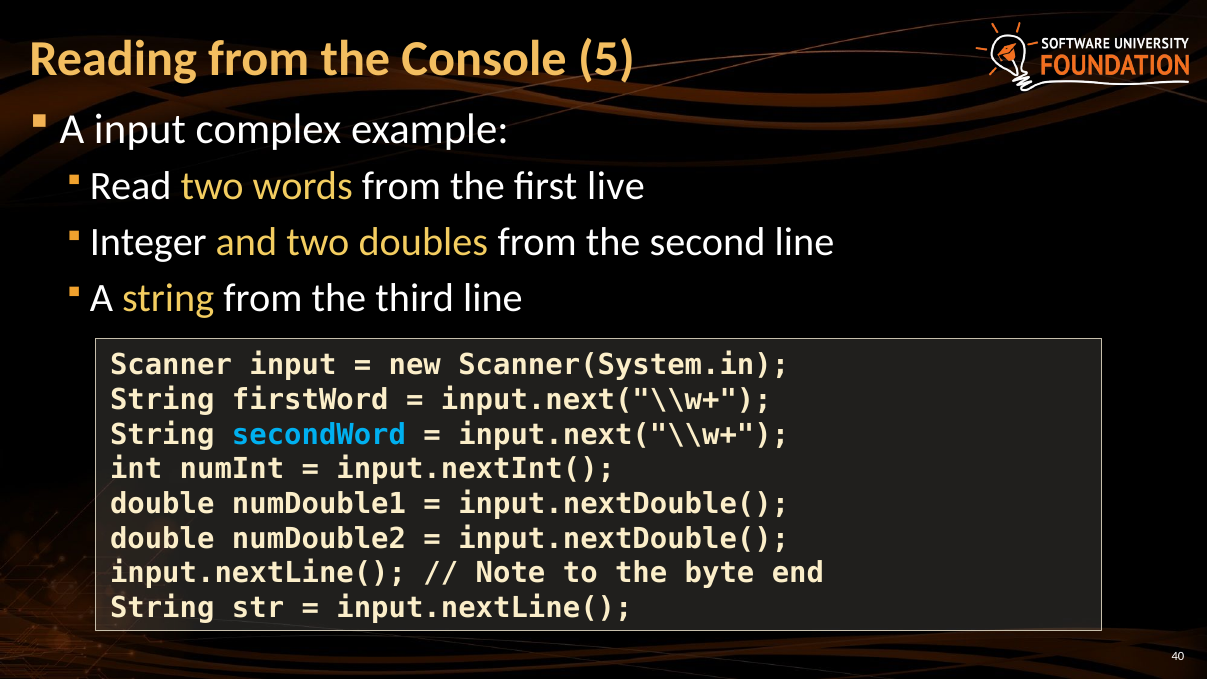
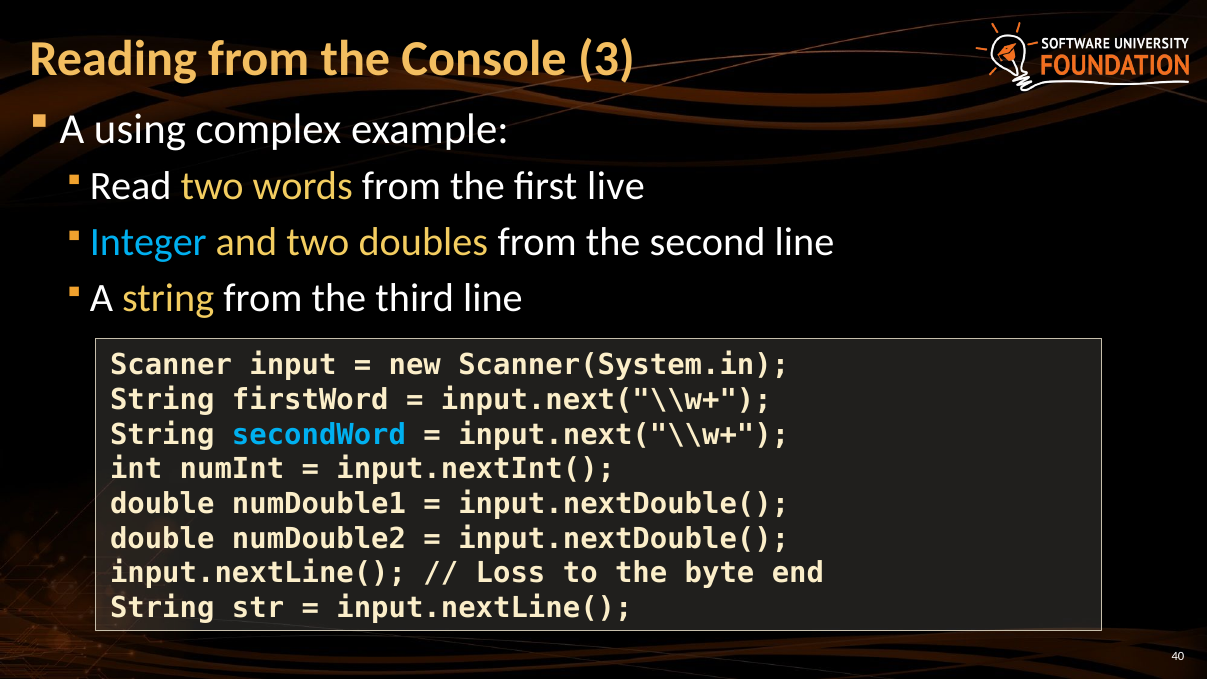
5: 5 -> 3 (606, 59)
A input: input -> using (140, 130)
Integer colour: white -> light blue (148, 243)
Note: Note -> Loss (511, 573)
